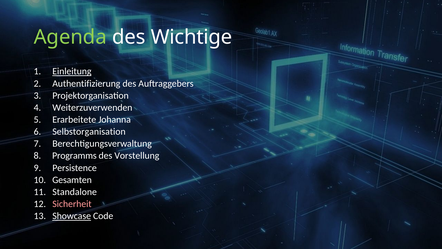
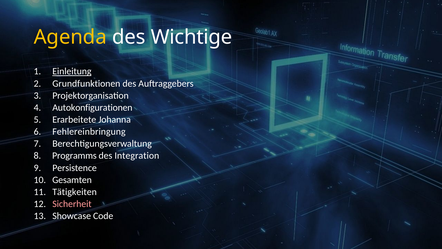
Agenda colour: light green -> yellow (70, 37)
Authentifizierung: Authentifizierung -> Grundfunktionen (86, 83)
Weiterzuverwenden: Weiterzuverwenden -> Autokonfigurationen (92, 107)
Selbstorganisation: Selbstorganisation -> Fehlereinbringung (89, 131)
Vorstellung: Vorstellung -> Integration (137, 156)
Standalone: Standalone -> Tätigkeiten (75, 192)
Showcase underline: present -> none (72, 216)
